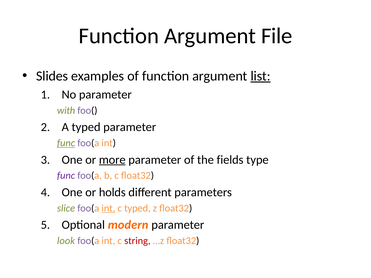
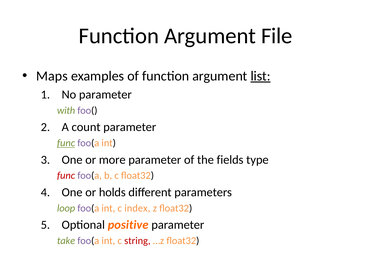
Slides: Slides -> Maps (52, 76)
A typed: typed -> count (86, 127)
more underline: present -> none (112, 160)
func colour: purple -> red (66, 176)
slice: slice -> loop (66, 208)
int underline: present -> none (108, 208)
c typed: typed -> index (137, 208)
modern: modern -> positive (128, 225)
look: look -> take (66, 241)
